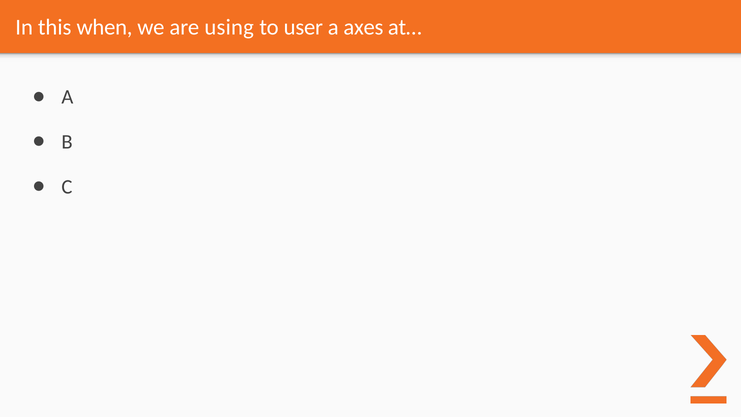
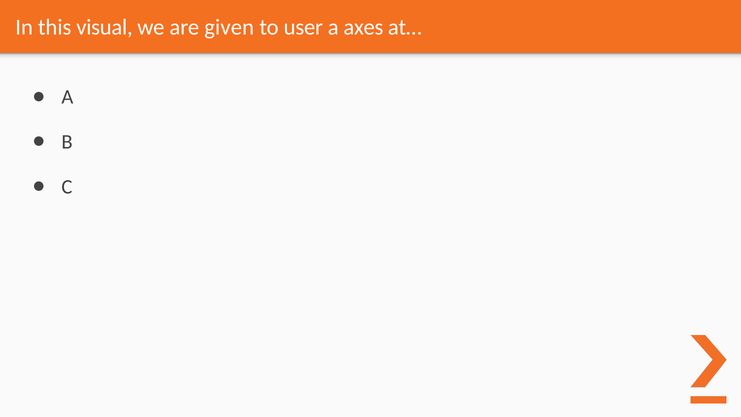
when: when -> visual (104, 27)
using: using -> given (229, 27)
